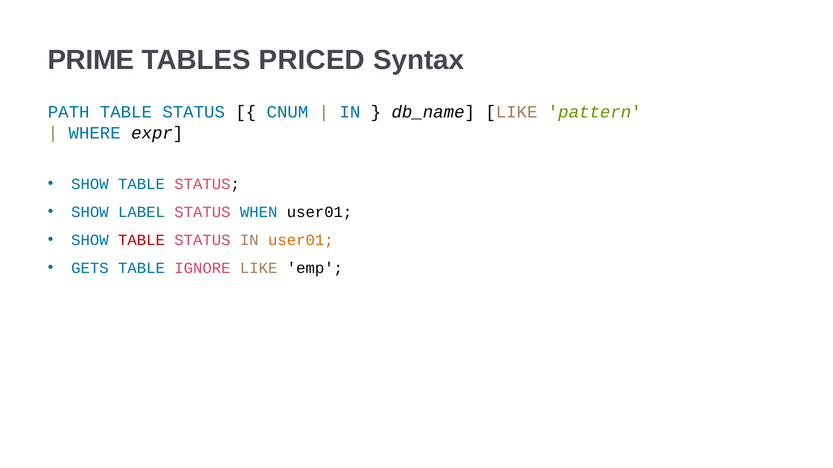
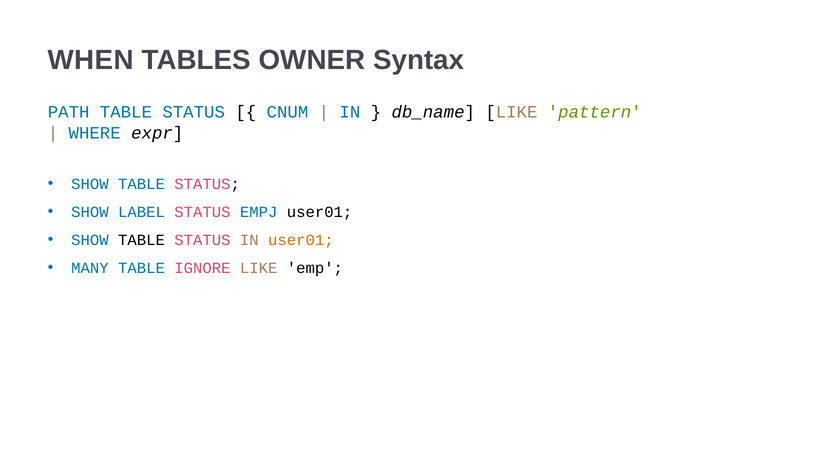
PRIME: PRIME -> WHEN (91, 60)
PRICED: PRICED -> OWNER (312, 60)
WHEN: WHEN -> EMPJ (259, 212)
TABLE colour: red -> black (142, 240)
GETS: GETS -> MANY (90, 269)
